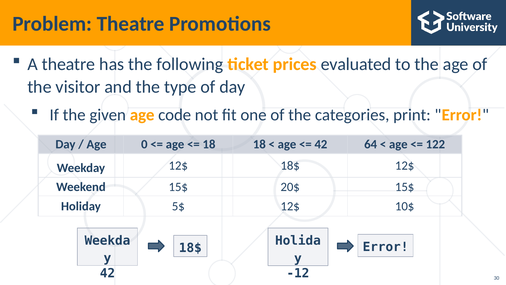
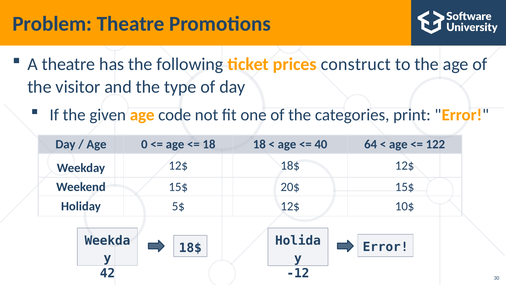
evaluated: evaluated -> construct (356, 64)
42: 42 -> 40 (321, 144)
